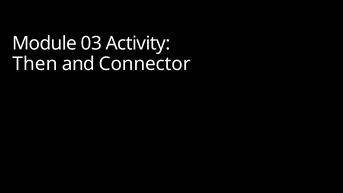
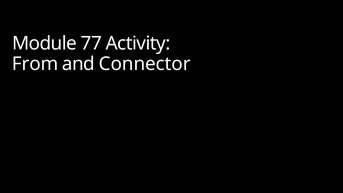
03: 03 -> 77 (91, 43)
Then: Then -> From (35, 64)
